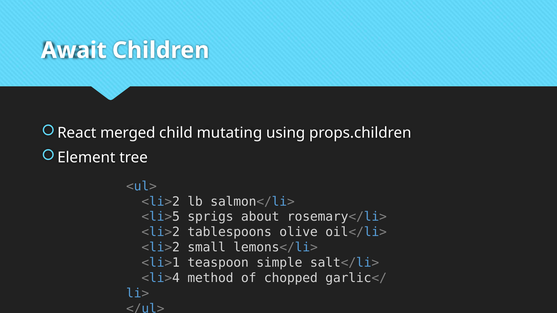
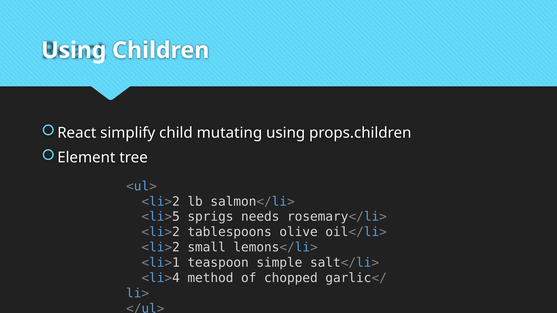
Await: Await -> Using (74, 50)
merged: merged -> simplify (128, 133)
about: about -> needs (260, 217)
